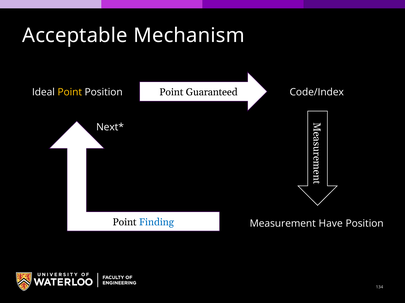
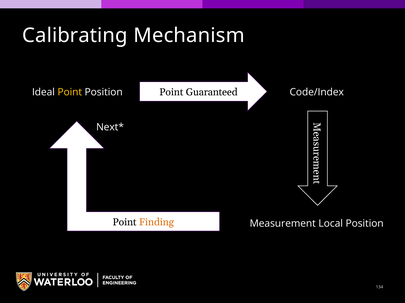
Acceptable: Acceptable -> Calibrating (75, 36)
Finding colour: blue -> orange (156, 223)
Have: Have -> Local (331, 224)
